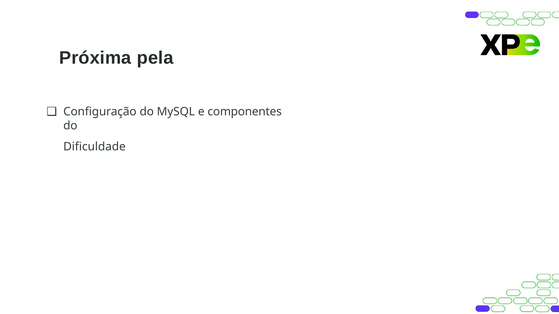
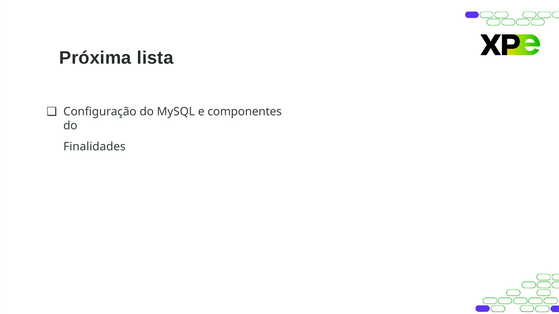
pela: pela -> lista (155, 58)
Dificuldade: Dificuldade -> Finalidades (94, 147)
